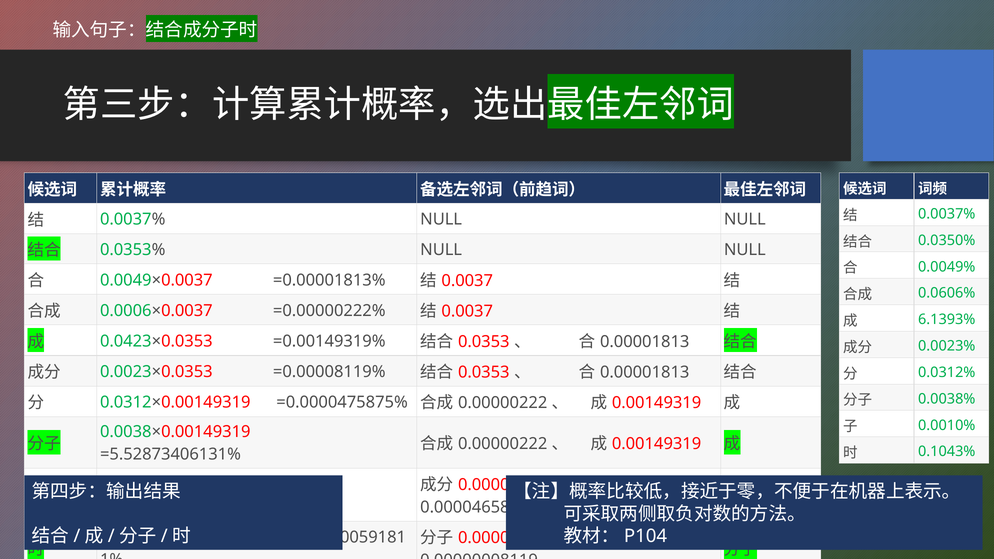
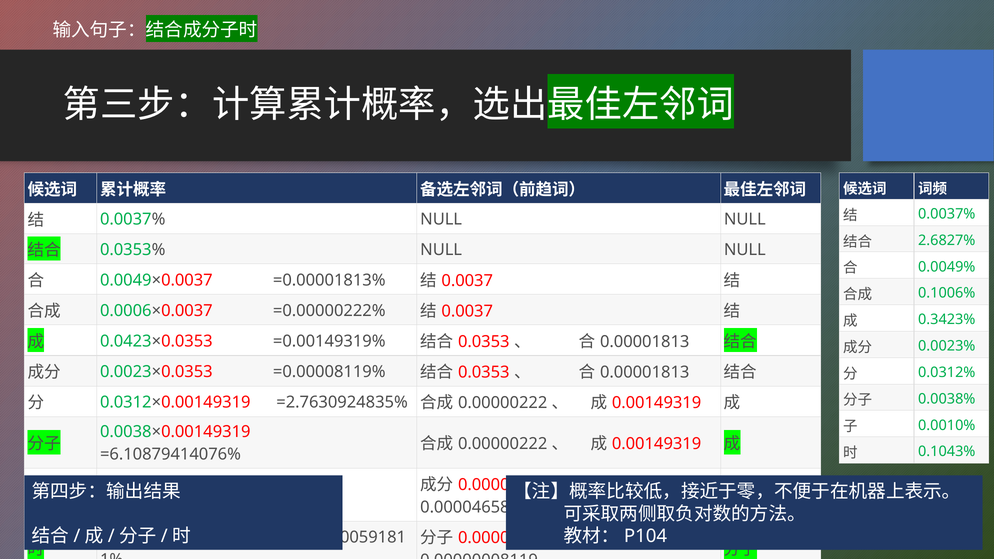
0.0350%: 0.0350% -> 2.6827% (947, 240)
0.0606%: 0.0606% -> 0.1006% (947, 293)
6.1393%: 6.1393% -> 0.3423% (947, 320)
=0.0000475875%: =0.0000475875% -> =2.7630924835% (342, 402)
=5.52873406131%: =5.52873406131% -> =6.10879414076% (170, 455)
